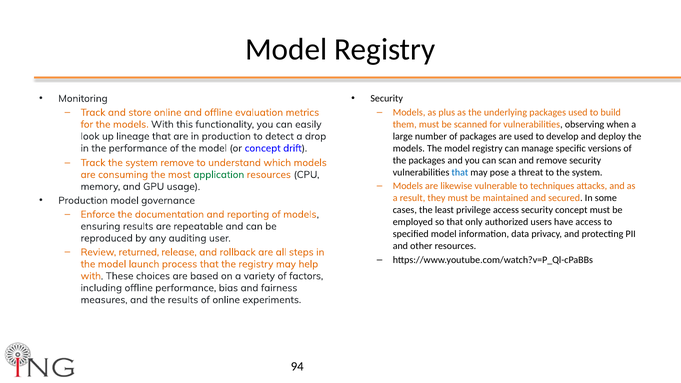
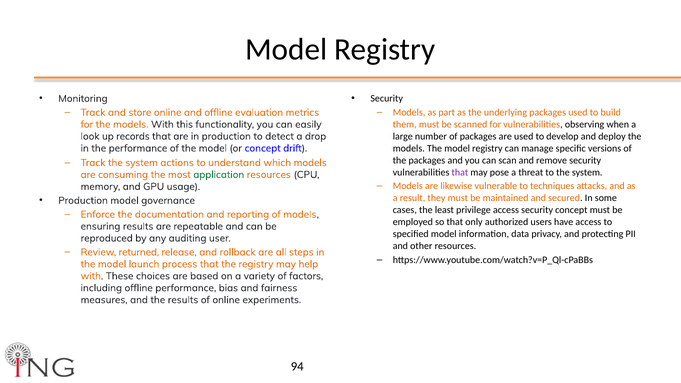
plus: plus -> part (447, 113)
lineage: lineage -> records (133, 136)
system remove: remove -> actions (177, 163)
that colour: blue -> purple (460, 172)
